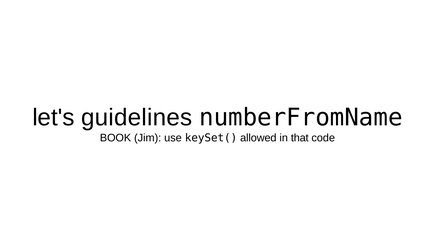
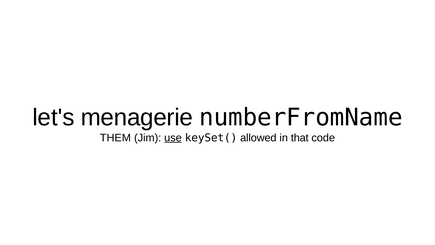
guidelines: guidelines -> menagerie (137, 117)
BOOK: BOOK -> THEM (115, 138)
use underline: none -> present (173, 138)
